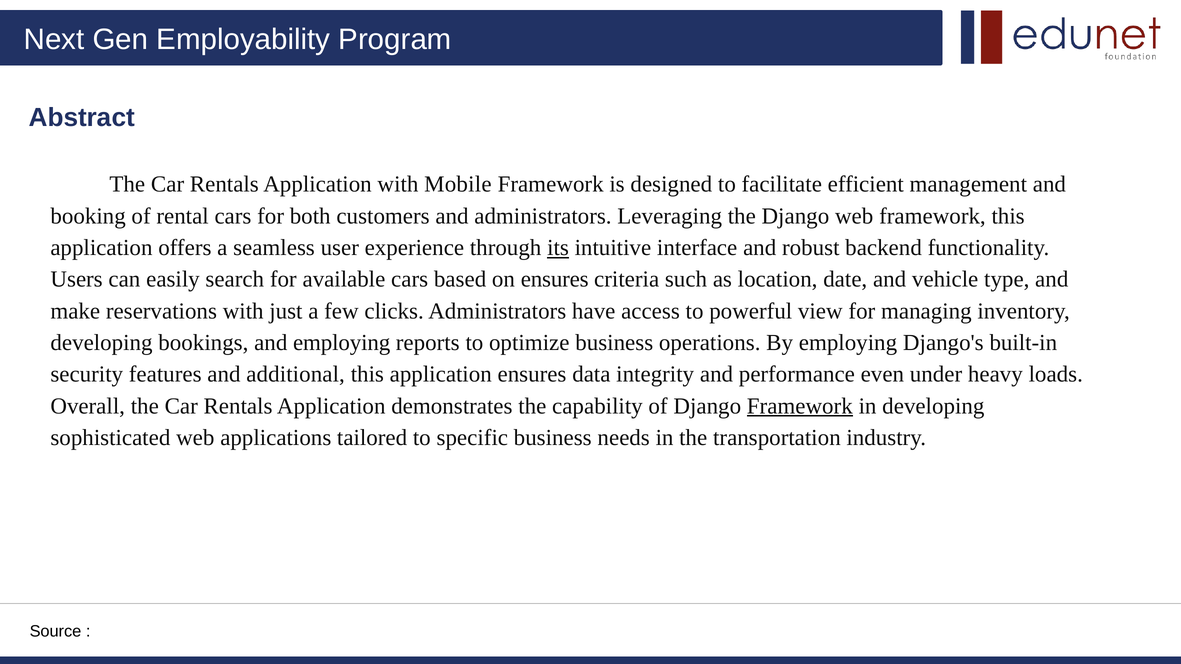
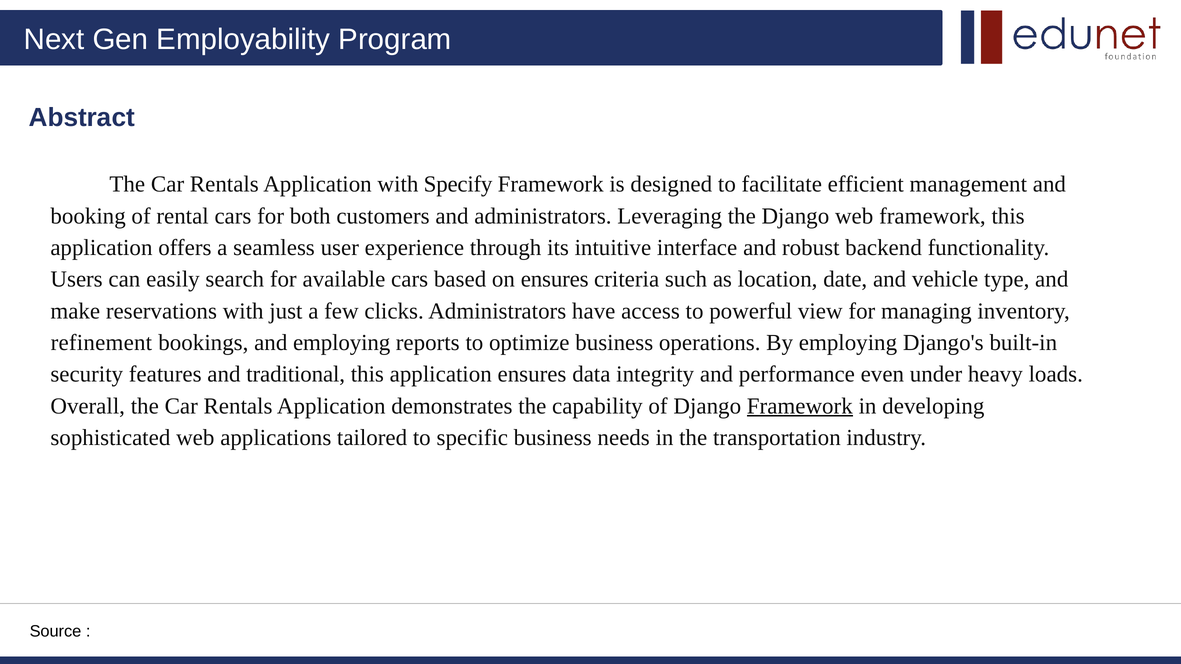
Mobile: Mobile -> Specify (458, 184)
its underline: present -> none (558, 248)
developing: developing -> refinement (101, 343)
additional: additional -> traditional (296, 374)
